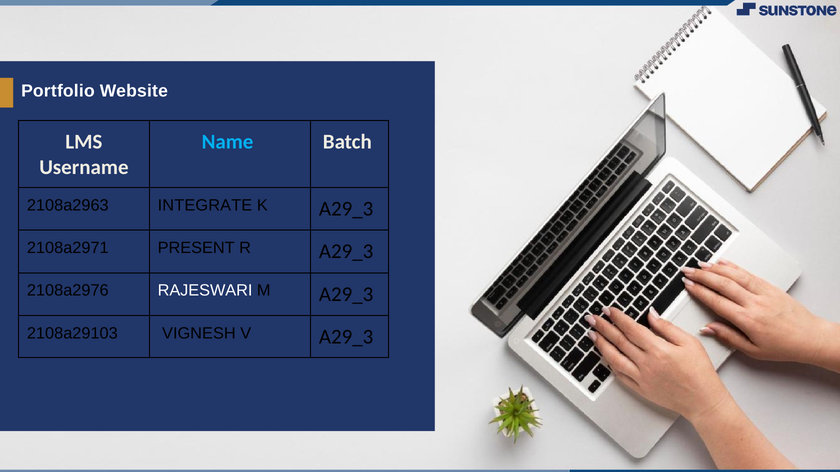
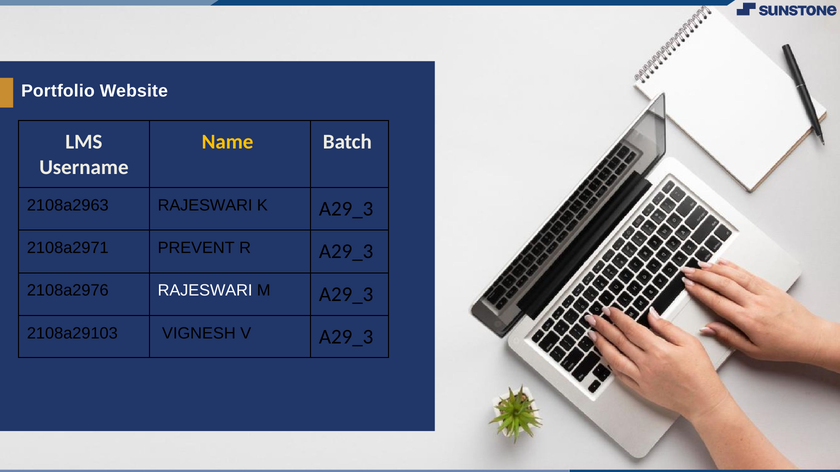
Name colour: light blue -> yellow (228, 142)
2108a2963 INTEGRATE: INTEGRATE -> RAJESWARI (205, 206)
PRESENT: PRESENT -> PREVENT (196, 248)
